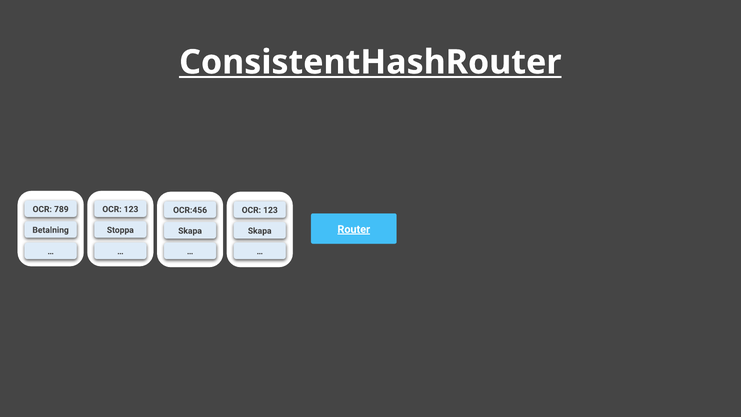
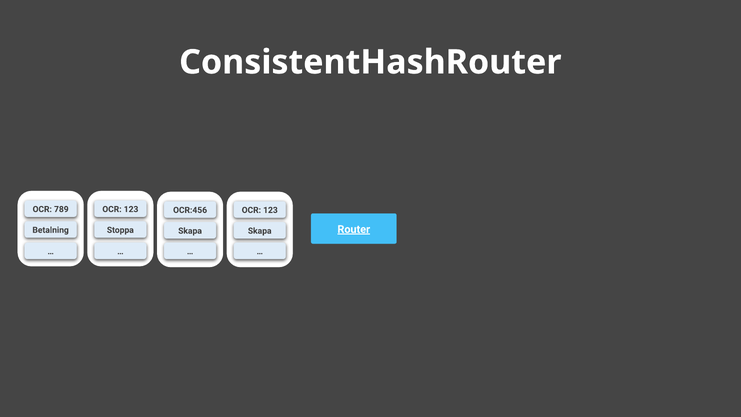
ConsistentHashRouter underline: present -> none (370, 62)
